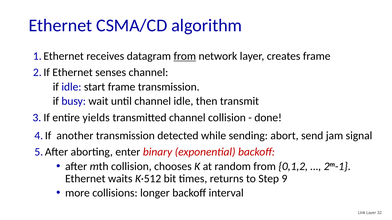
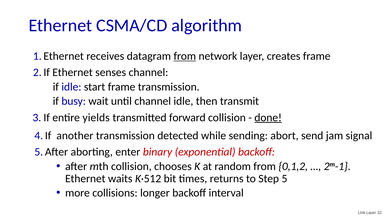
transmitted channel: channel -> forward (187, 118)
done underline: none -> present (268, 118)
9: 9 -> 5 (284, 179)
